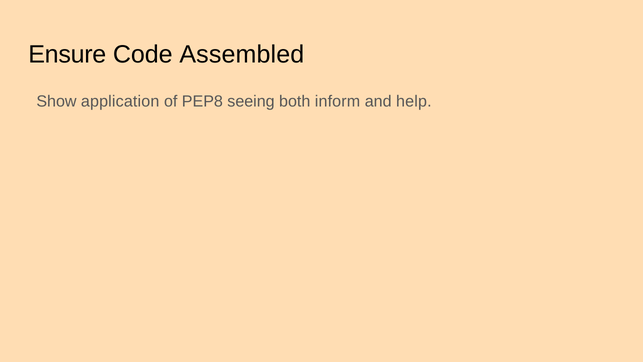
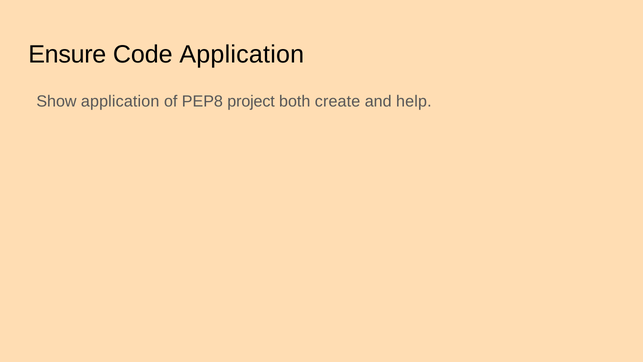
Code Assembled: Assembled -> Application (242, 54)
seeing: seeing -> project (251, 101)
inform: inform -> create (338, 101)
